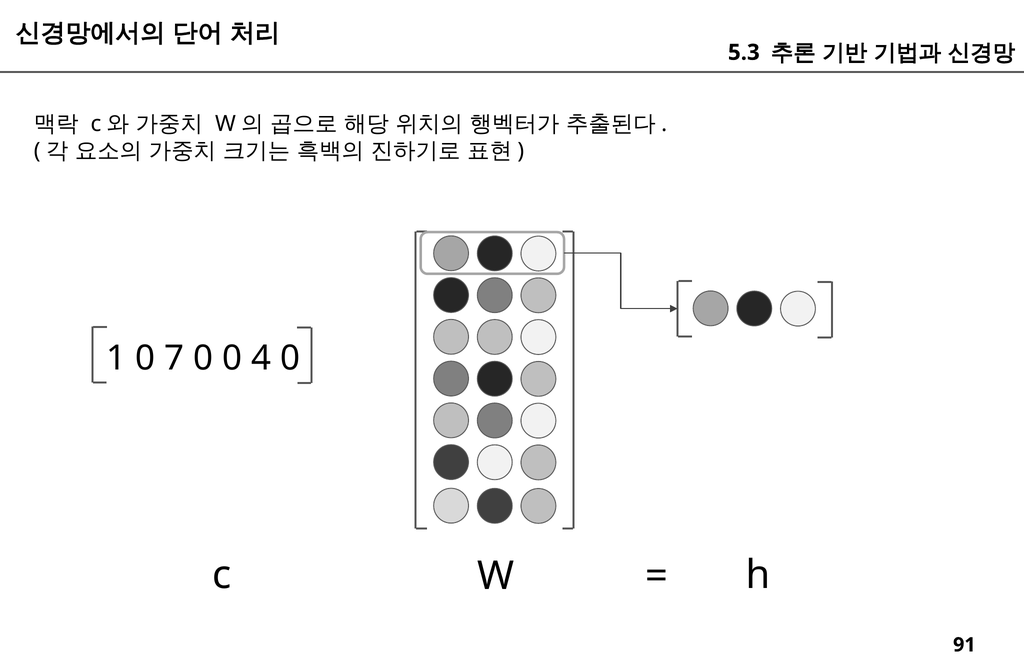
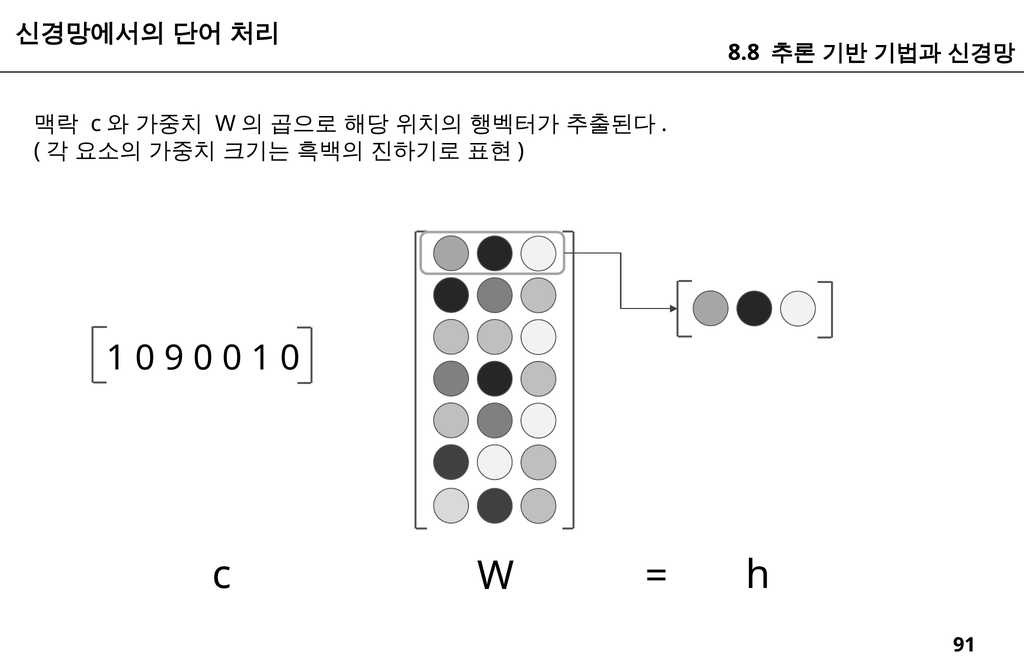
5.3: 5.3 -> 8.8 (744, 52)
7: 7 -> 9 (174, 358)
0 4: 4 -> 1 (261, 358)
